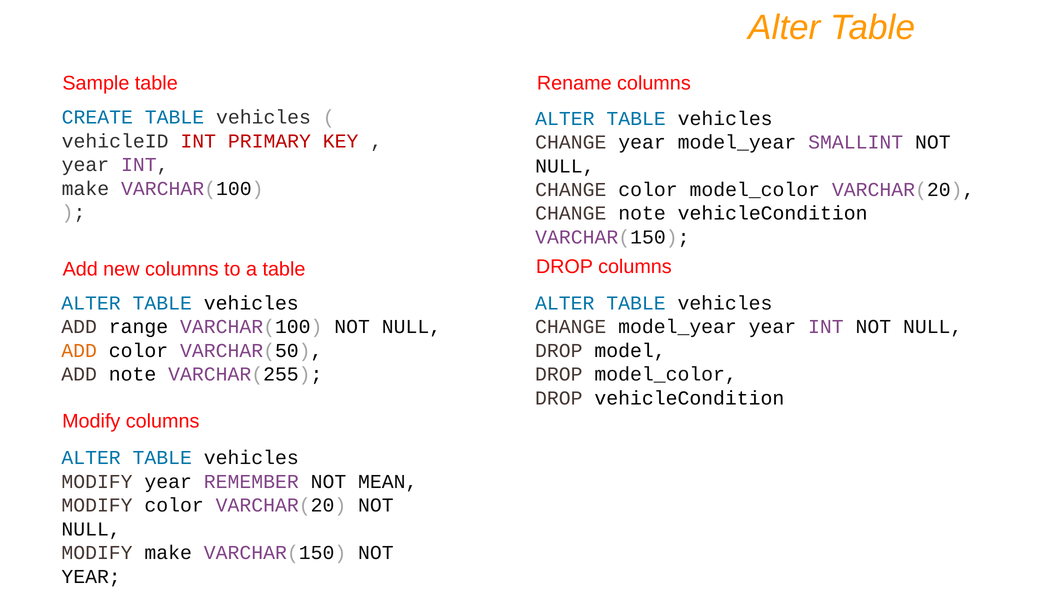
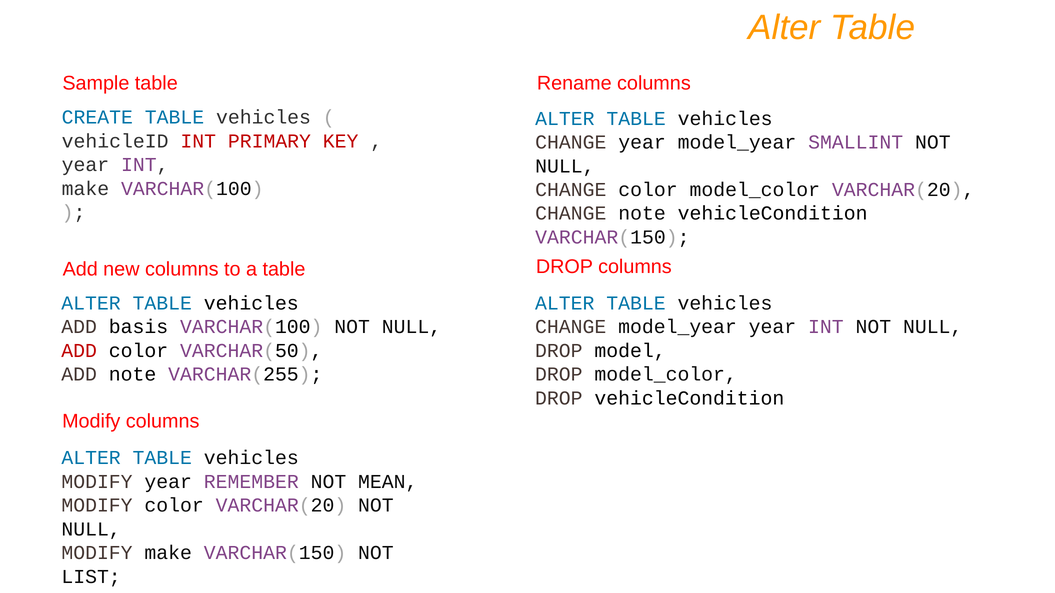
range: range -> basis (139, 327)
ADD colour: orange -> red (79, 351)
YEAR: YEAR -> LIST (91, 577)
